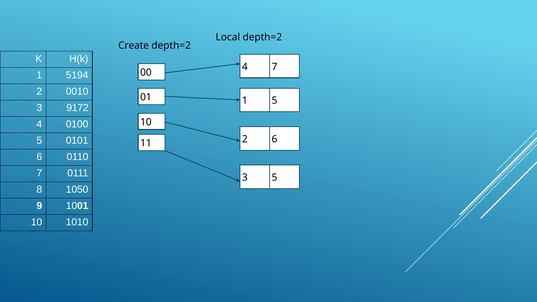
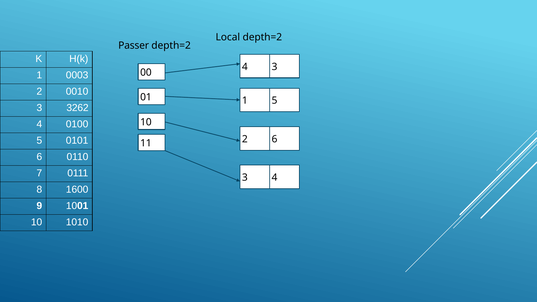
Create: Create -> Passer (134, 46)
4 7: 7 -> 3 (274, 67)
5194: 5194 -> 0003 (77, 75)
9172: 9172 -> 3262 (78, 108)
3 5: 5 -> 4 (274, 178)
1050: 1050 -> 1600 (77, 190)
